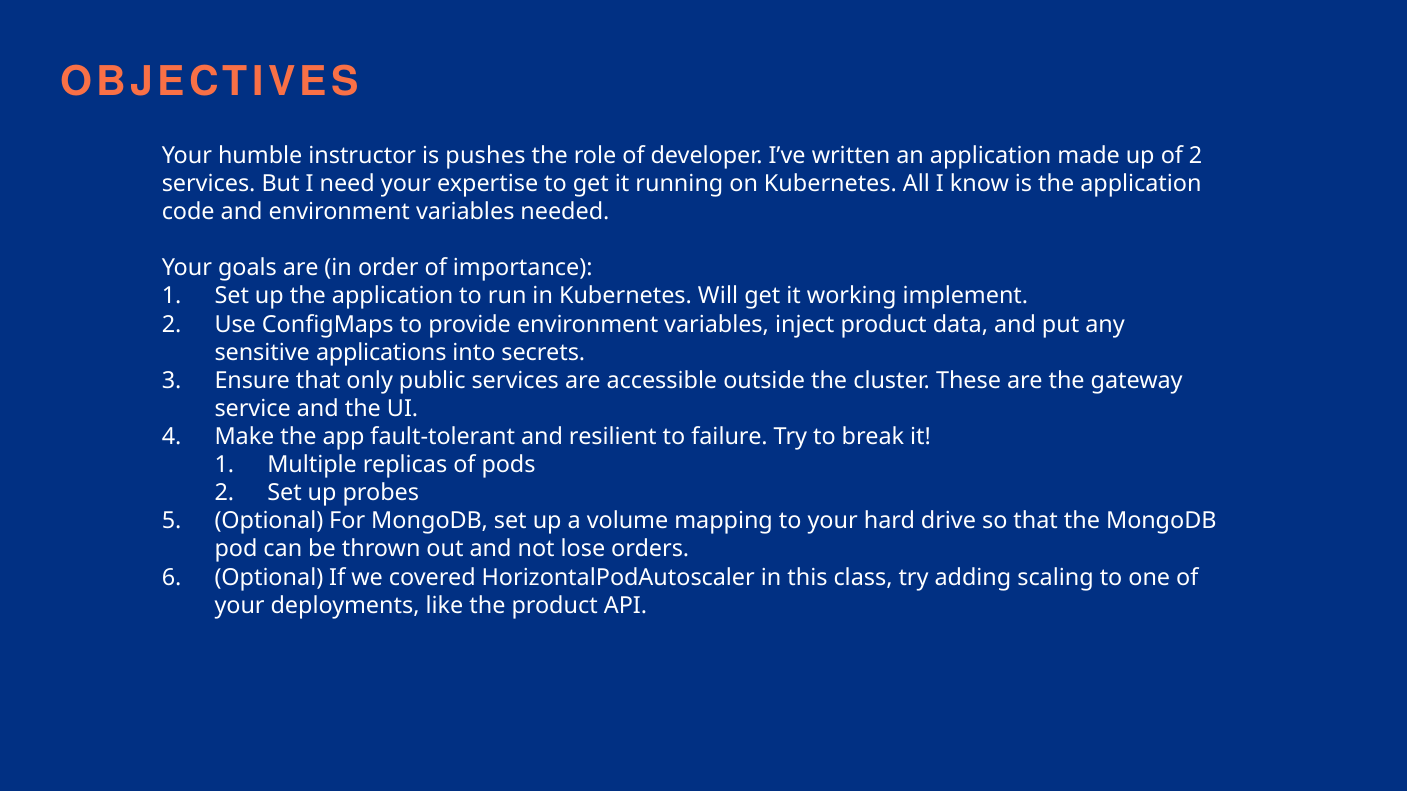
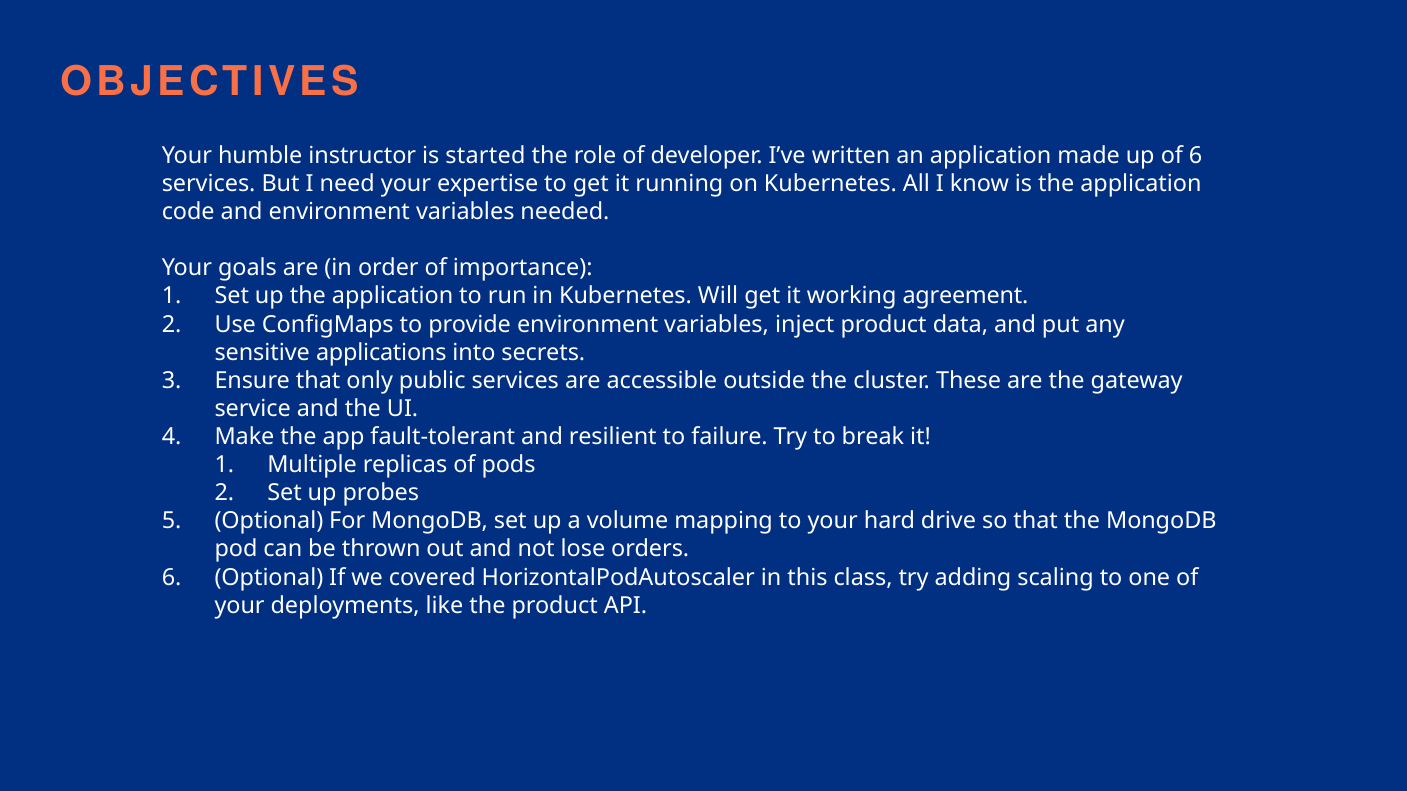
pushes: pushes -> started (485, 156)
of 2: 2 -> 6 (1196, 156)
implement: implement -> agreement (965, 296)
